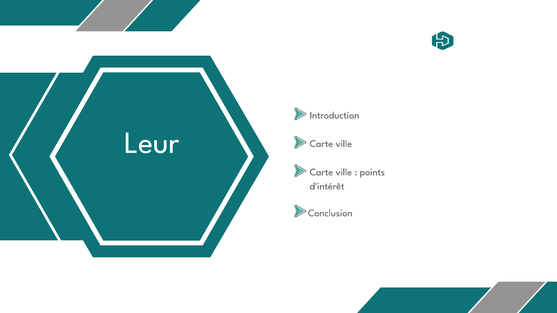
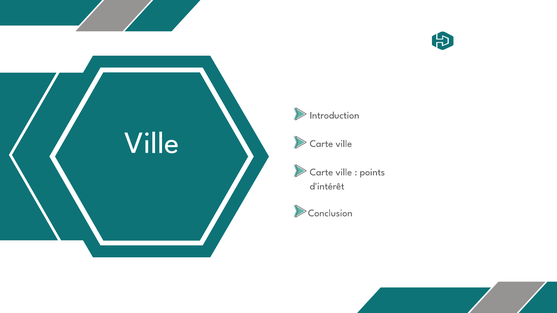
Leur: Leur -> Ville (152, 143)
